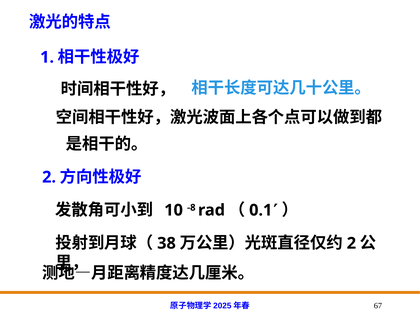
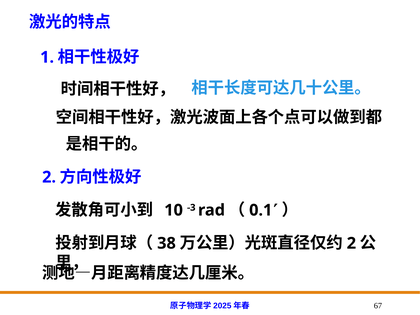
-8: -8 -> -3 (191, 208)
